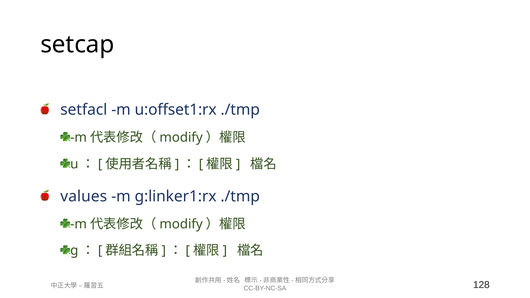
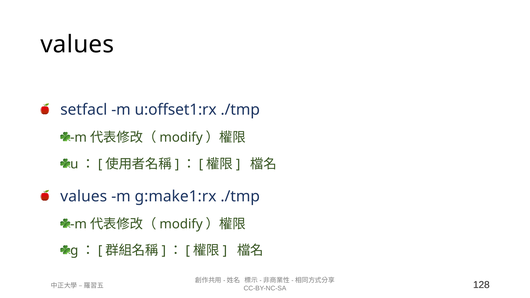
setcap: setcap -> values (77, 45)
g:linker1:rx: g:linker1:rx -> g:make1:rx (176, 196)
